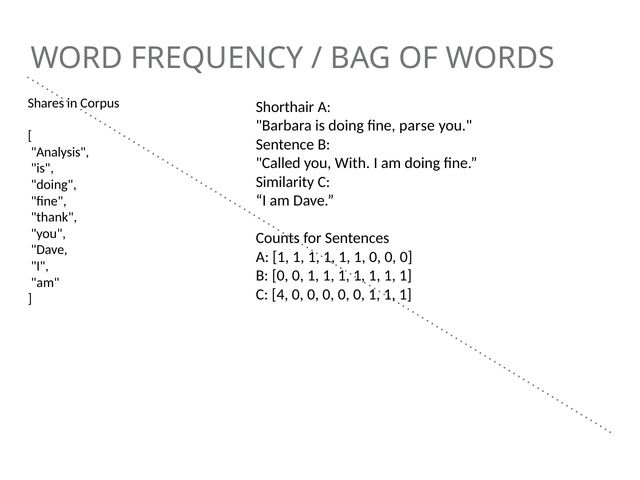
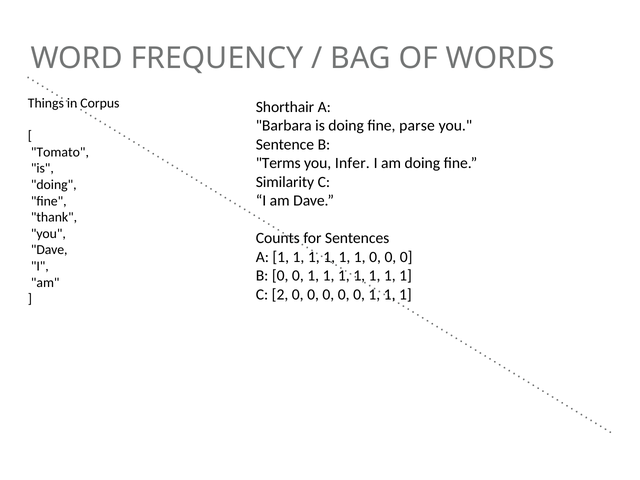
Shares: Shares -> Things (46, 103)
Analysis: Analysis -> Tomato (60, 152)
Called: Called -> Terms (278, 163)
With: With -> Infer (352, 163)
4: 4 -> 2 (280, 295)
